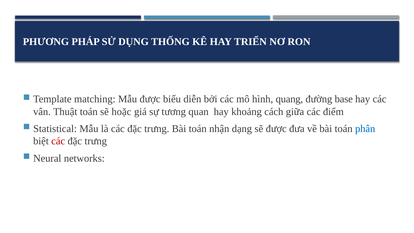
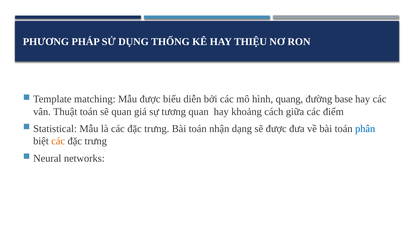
TRIỂN: TRIỂN -> THIỆU (250, 42)
sẽ hoặc: hoặc -> quan (121, 112)
các colour: red -> orange (58, 141)
